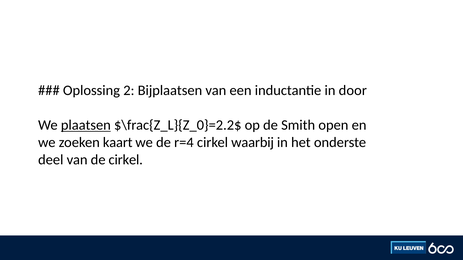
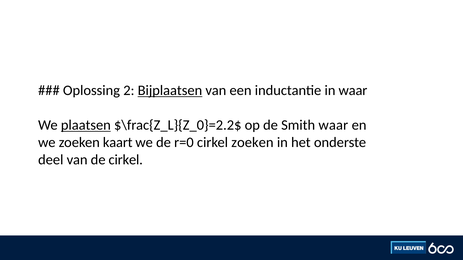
Bijplaatsen underline: none -> present (170, 91)
in door: door -> waar (353, 91)
Smith open: open -> waar (333, 125)
r=4: r=4 -> r=0 (184, 143)
cirkel waarbij: waarbij -> zoeken (252, 143)
